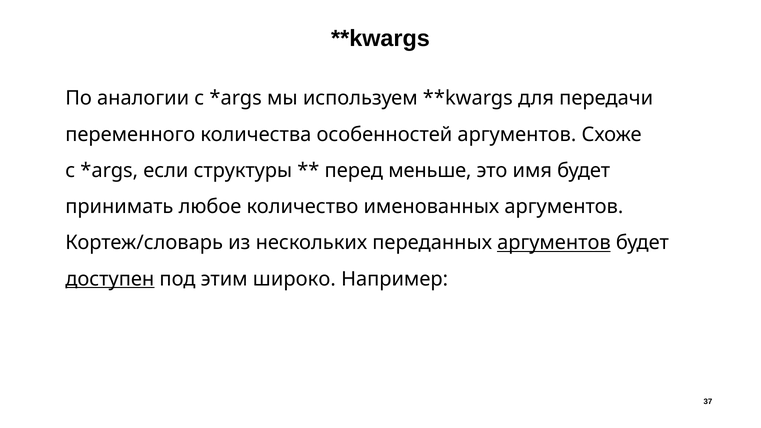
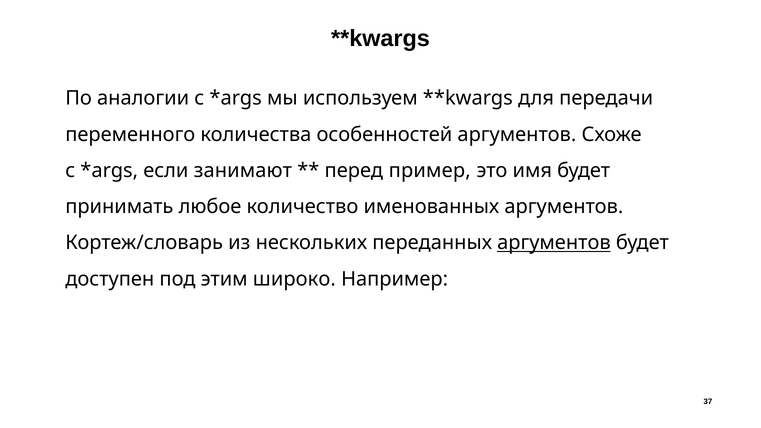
структуры: структуры -> занимают (243, 171)
меньше: меньше -> пример (430, 171)
доступен underline: present -> none (110, 279)
